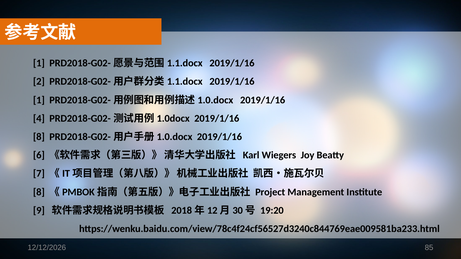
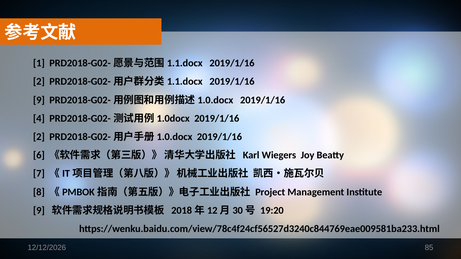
1: 1 -> 9 (39, 100)
8: 8 -> 2 (39, 137)
